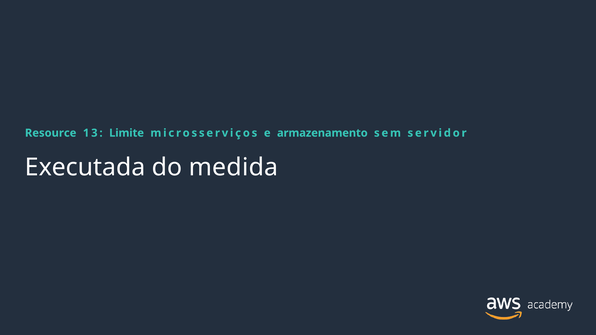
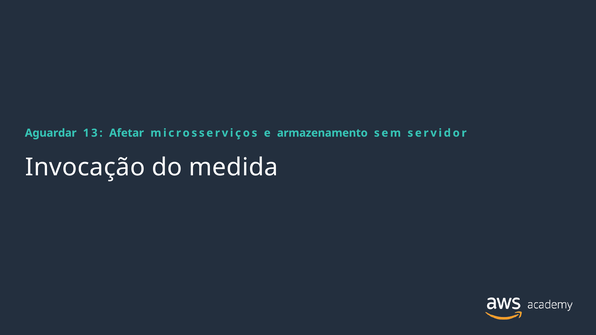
Resource: Resource -> Aguardar (51, 133)
Limite: Limite -> Afetar (127, 133)
Executada: Executada -> Invocação (85, 167)
